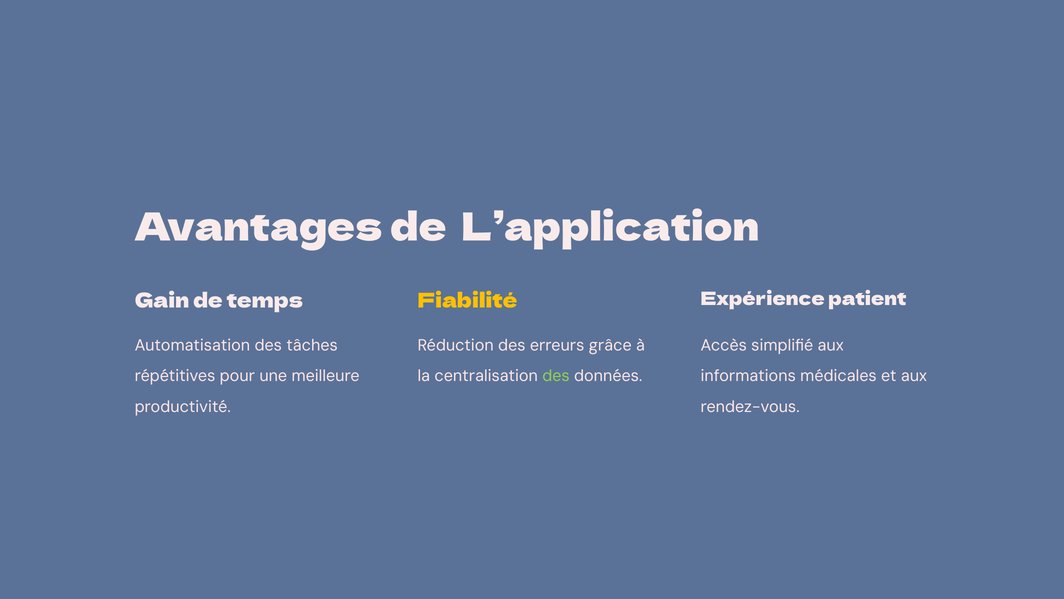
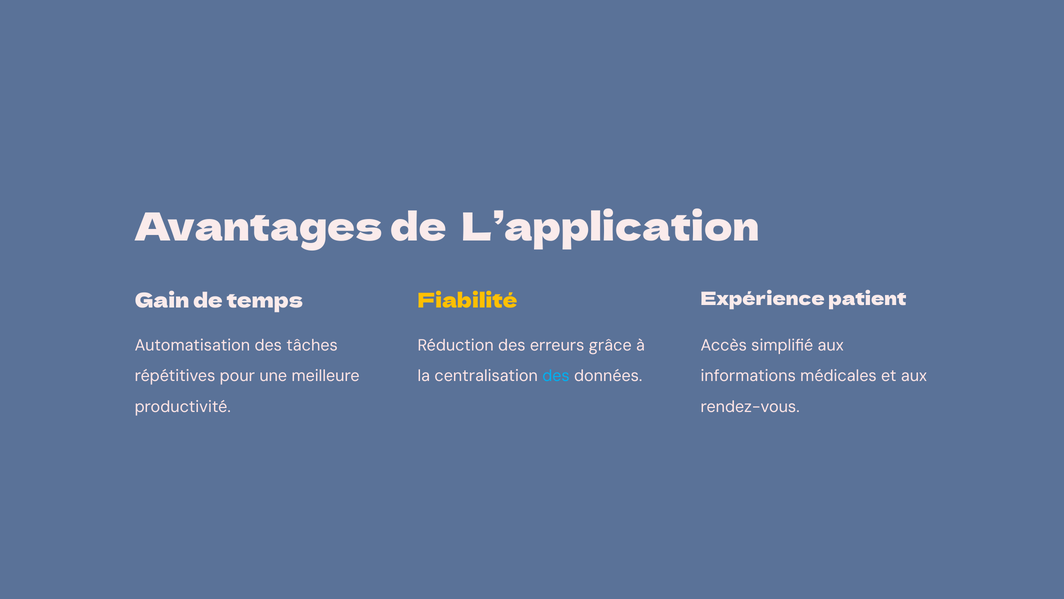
des colour: light green -> light blue (556, 376)
